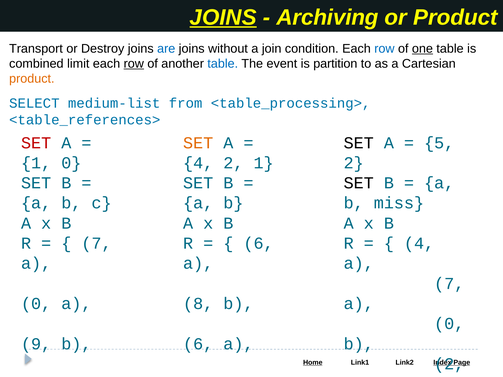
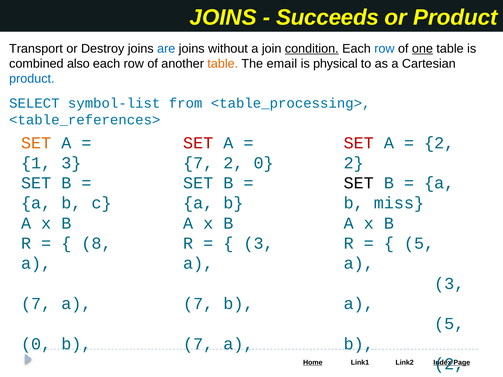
JOINS underline: present -> none (223, 17)
Archiving: Archiving -> Succeeds (328, 17)
condition underline: none -> present (312, 49)
limit: limit -> also (78, 64)
row underline: present -> none (134, 64)
table colour: blue -> orange (223, 64)
event: event -> email (282, 64)
partition: partition -> physical (335, 64)
product colour: orange -> blue (32, 79)
medium-list: medium-list -> symbol-list (114, 103)
SET colour: red -> orange (36, 143)
SET colour: orange -> red (198, 143)
SET colour: black -> red (359, 143)
5: 5 -> 2 (439, 143)
1 0: 0 -> 3 (71, 163)
4: 4 -> 7 (198, 163)
2 1: 1 -> 0 (264, 163)
7: 7 -> 8 (96, 244)
6: 6 -> 3 (259, 244)
4: 4 -> 5 (419, 244)
7: 7 -> 3 (449, 284)
0: 0 -> 7 (36, 304)
8: 8 -> 7 (198, 304)
0: 0 -> 5 (449, 324)
9: 9 -> 0 (36, 344)
6: 6 -> 7 (198, 344)
